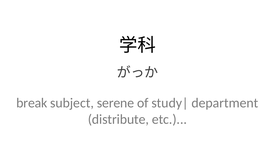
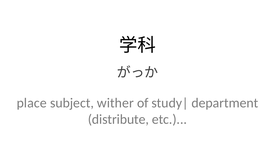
break: break -> place (32, 103)
serene: serene -> wither (115, 103)
